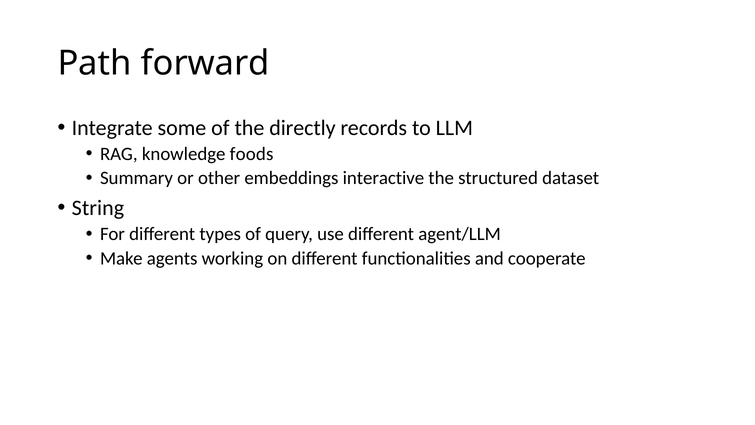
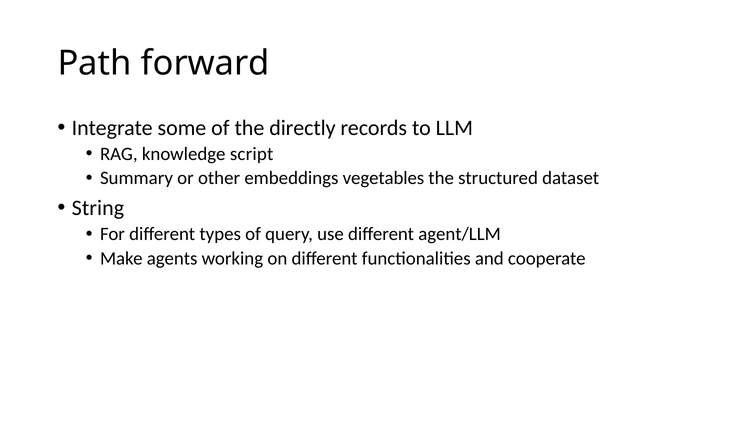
foods: foods -> script (252, 154)
interactive: interactive -> vegetables (383, 178)
